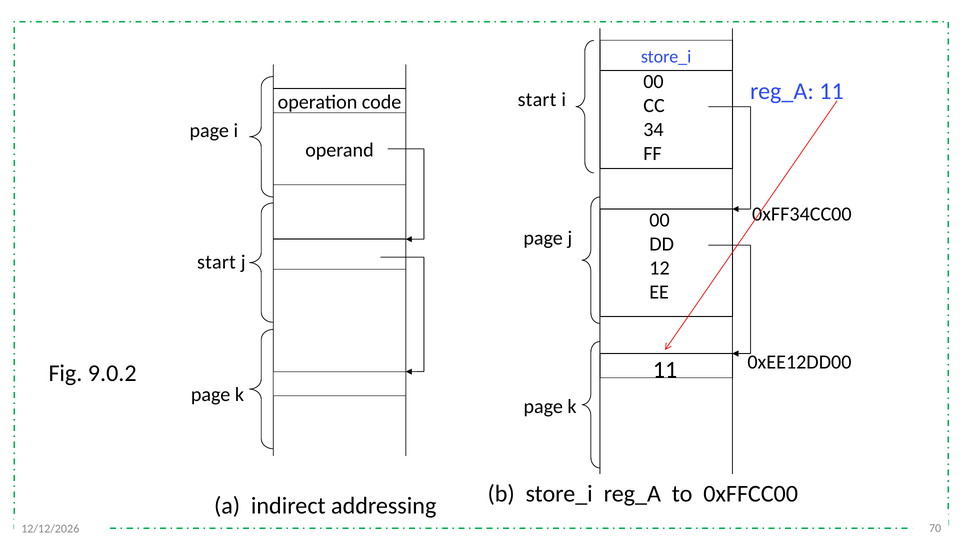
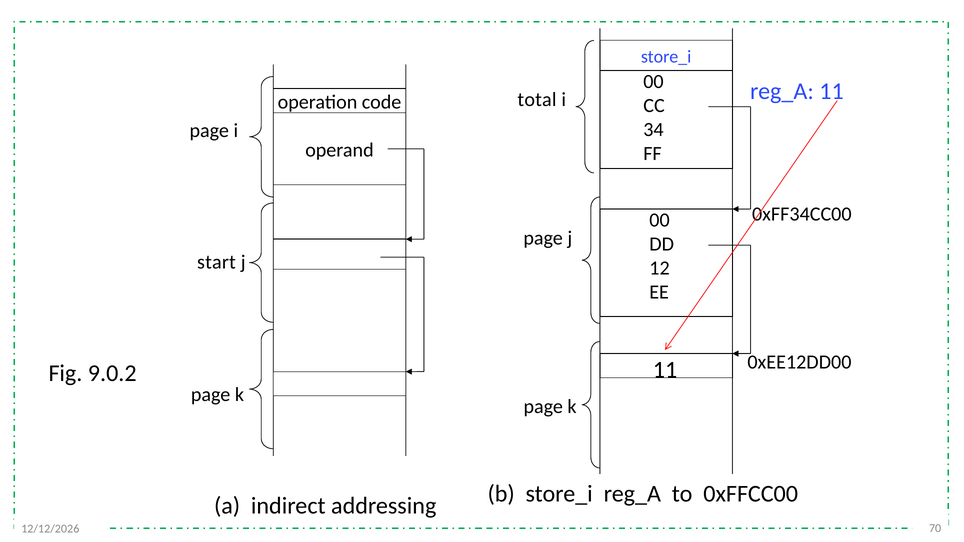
start: start -> total (537, 100)
